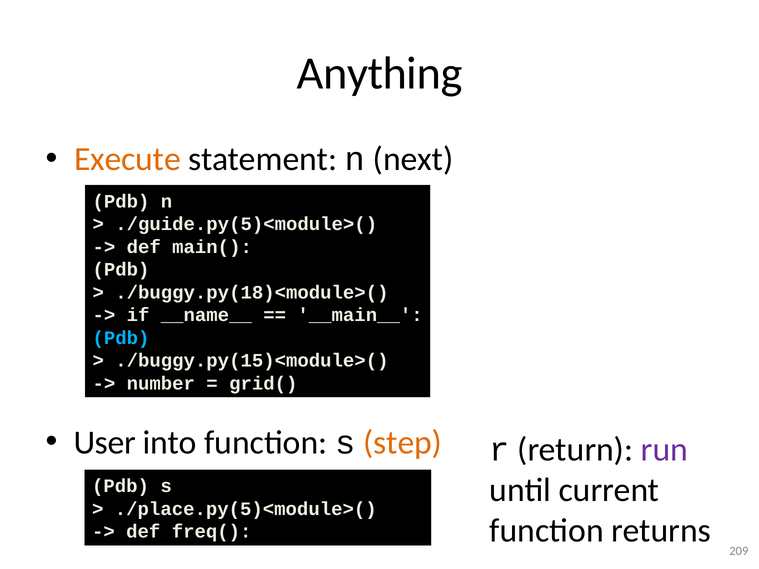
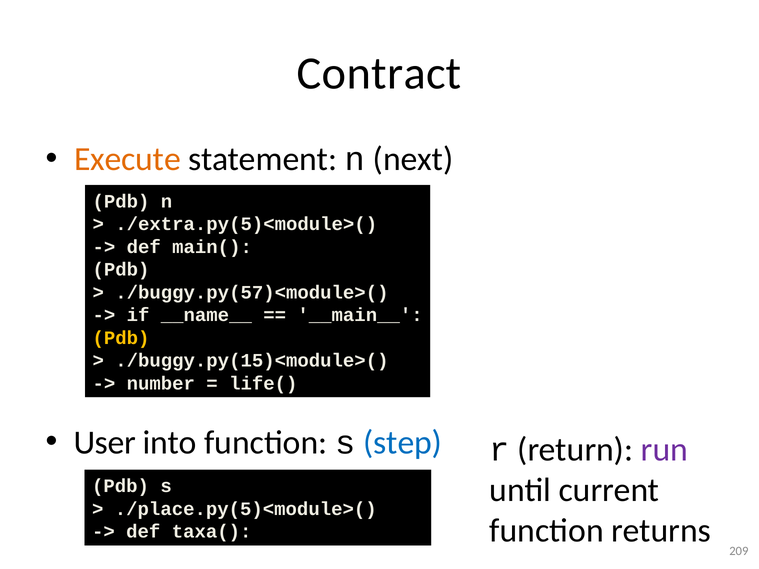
Anything: Anything -> Contract (379, 73)
./guide.py(5)<module>(: ./guide.py(5)<module>( -> ./extra.py(5)<module>( (246, 224)
./buggy.py(18)<module>(: ./buggy.py(18)<module>( -> ./buggy.py(57)<module>( (252, 292)
Pdb colour: light blue -> yellow (121, 338)
grid(: grid( -> life( (263, 384)
step colour: orange -> blue (403, 443)
freq(: freq( -> taxa( (212, 532)
